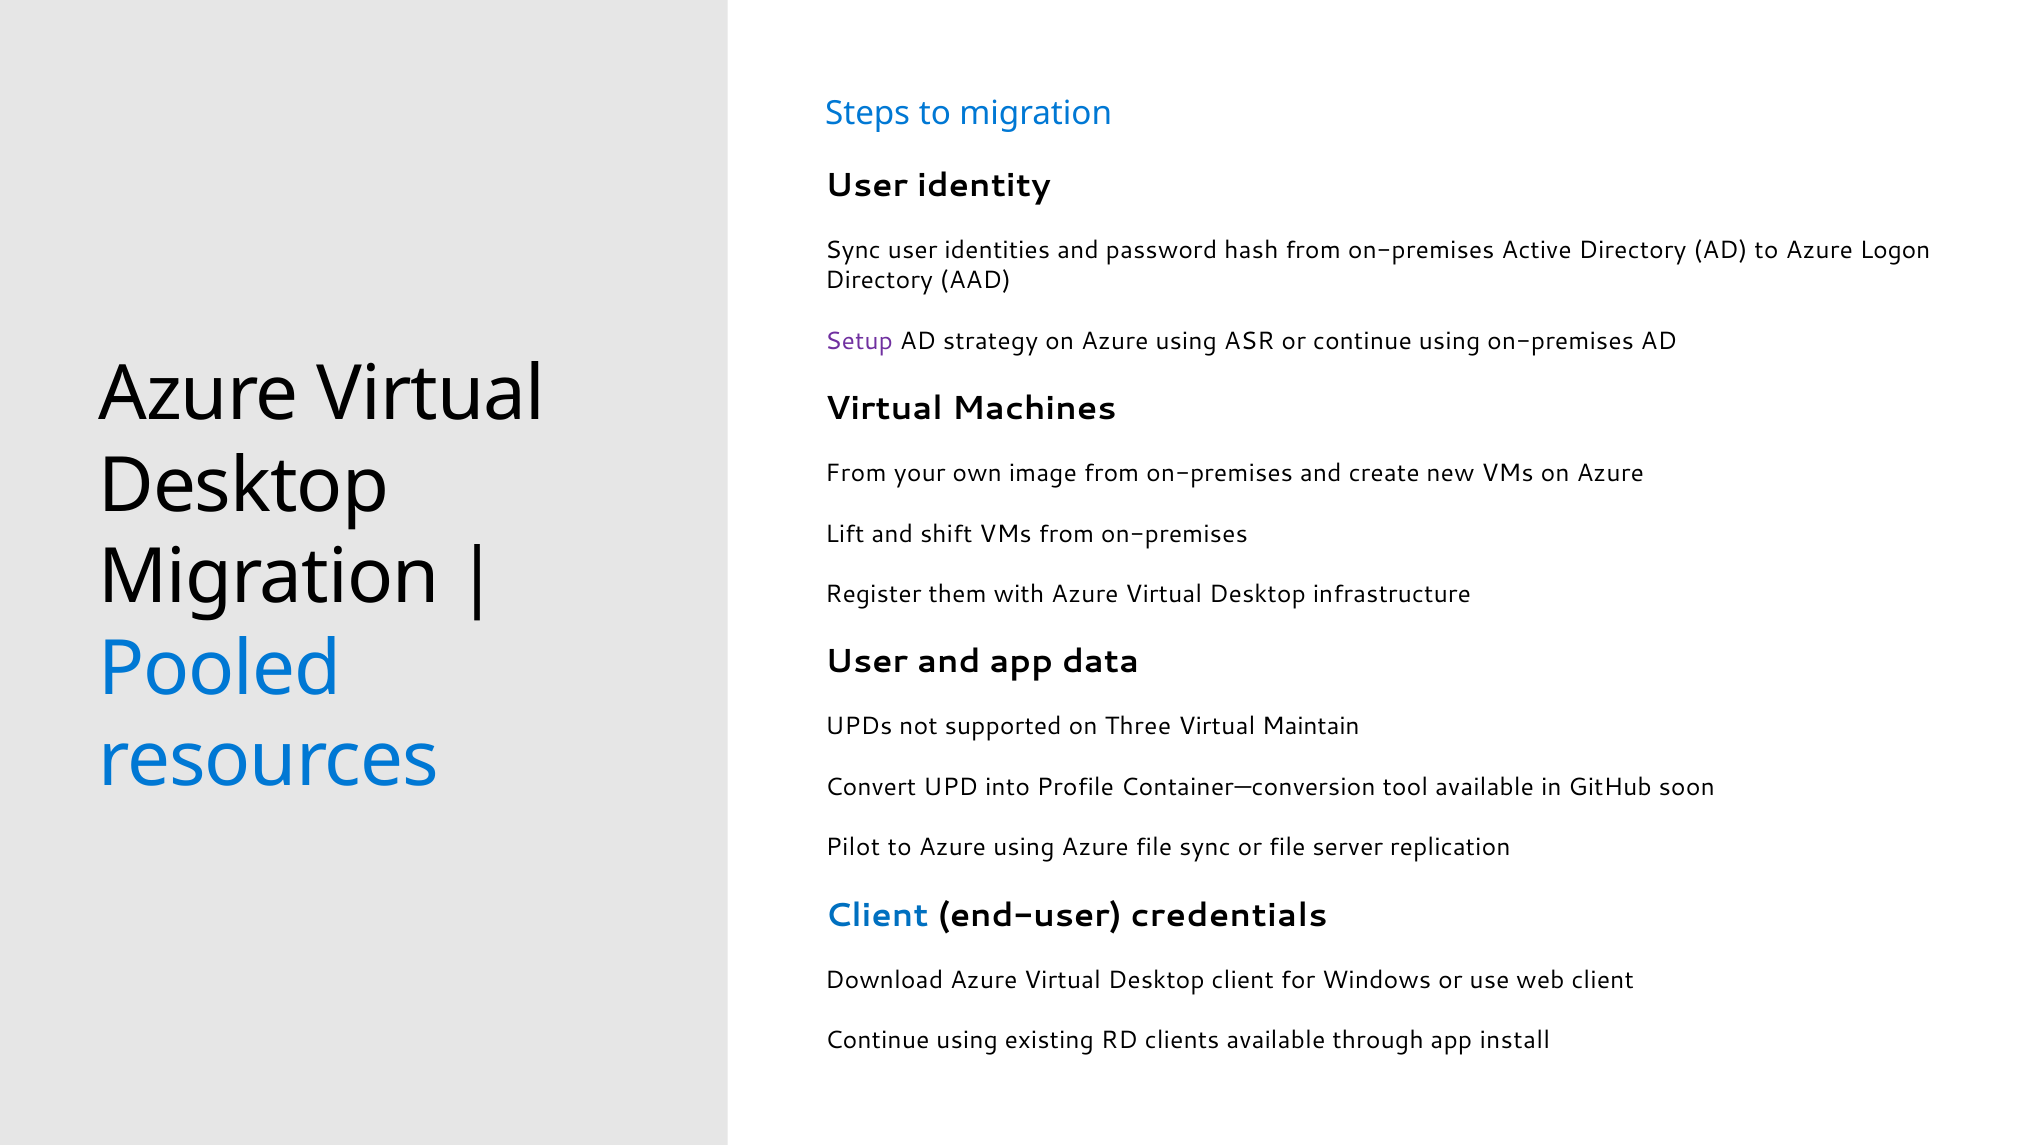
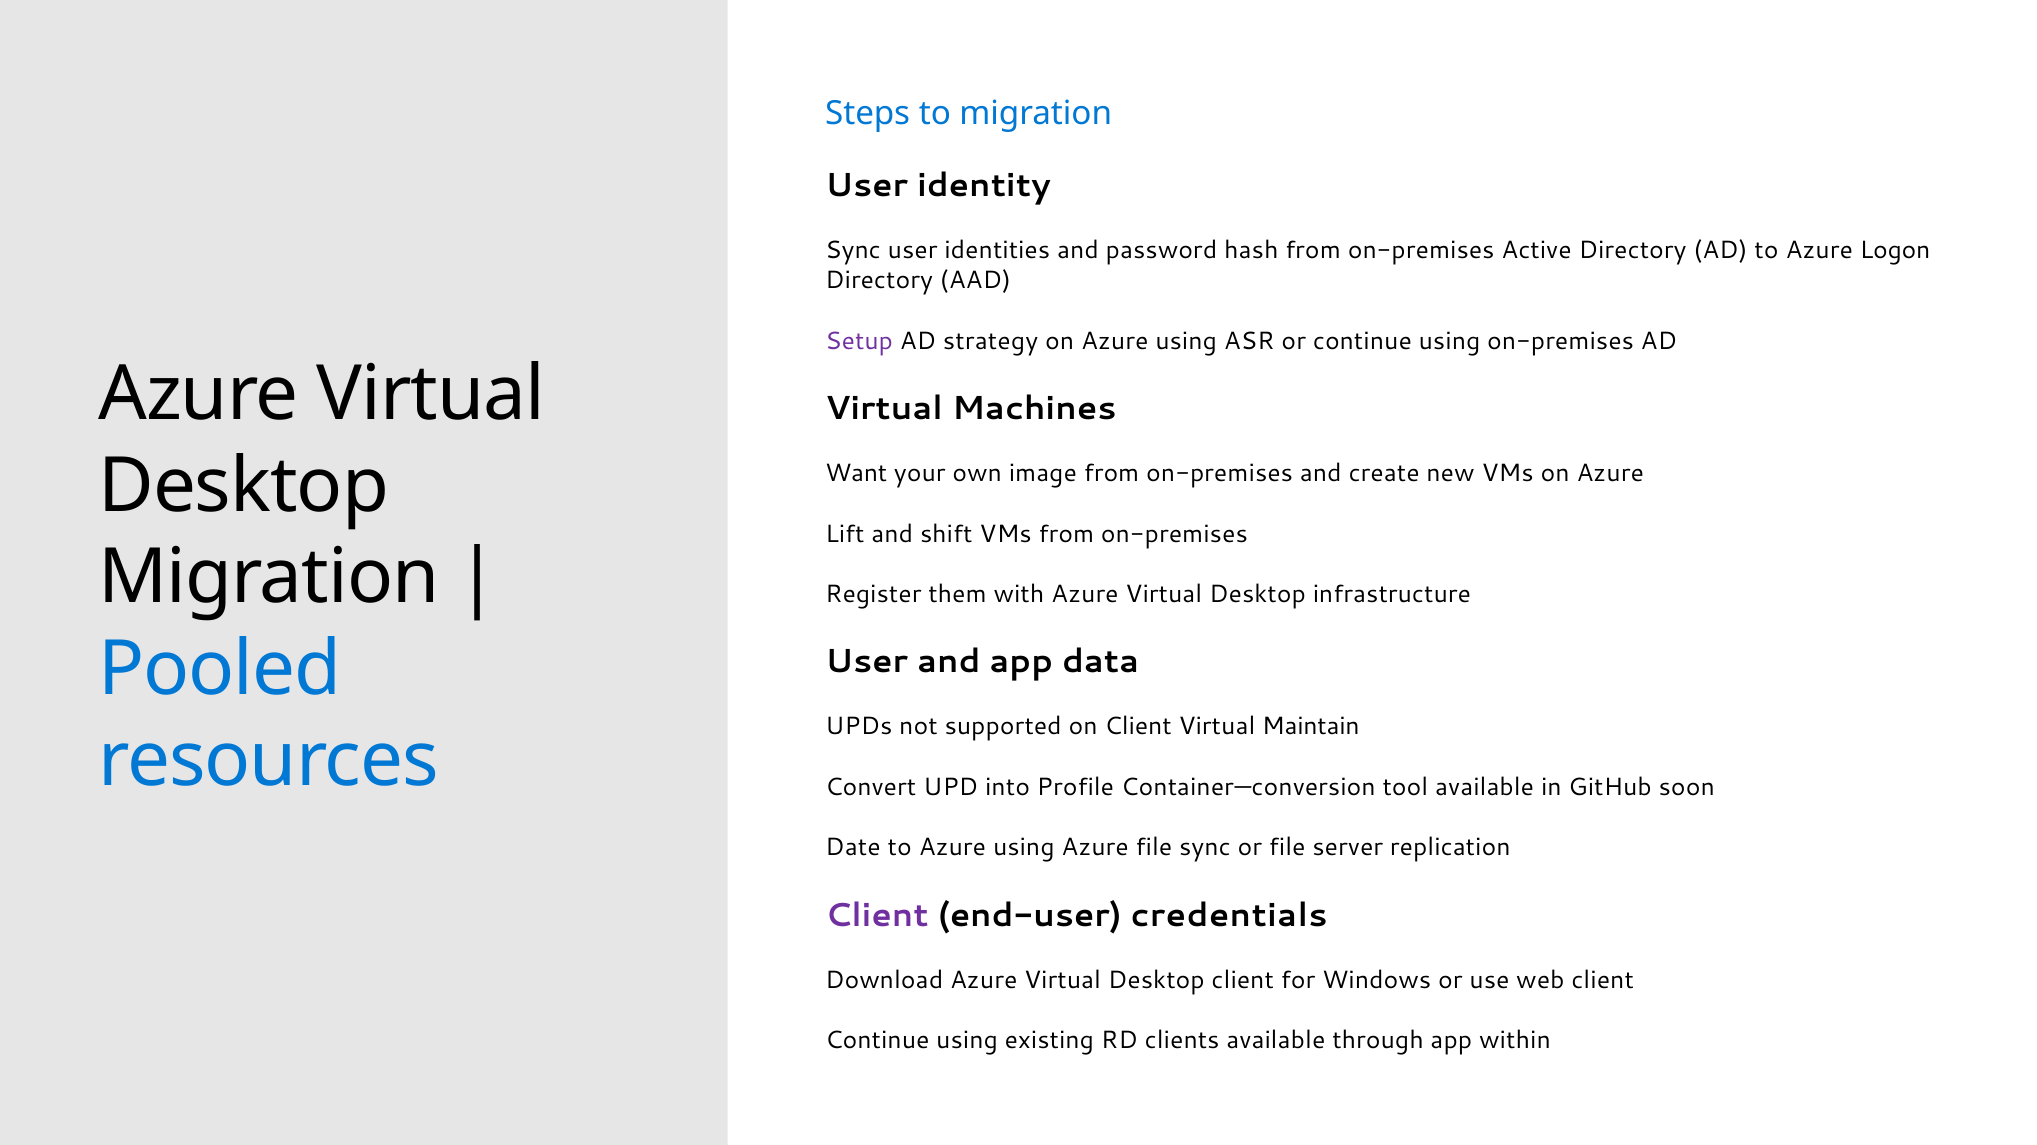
From: From -> Want (856, 474)
on Three: Three -> Client (1138, 727)
Pilot: Pilot -> Date (853, 848)
Client colour: blue -> purple (877, 916)
install: install -> within (1515, 1041)
